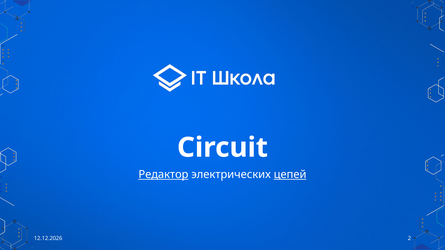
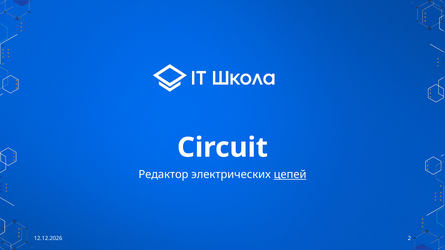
Редактор underline: present -> none (163, 175)
